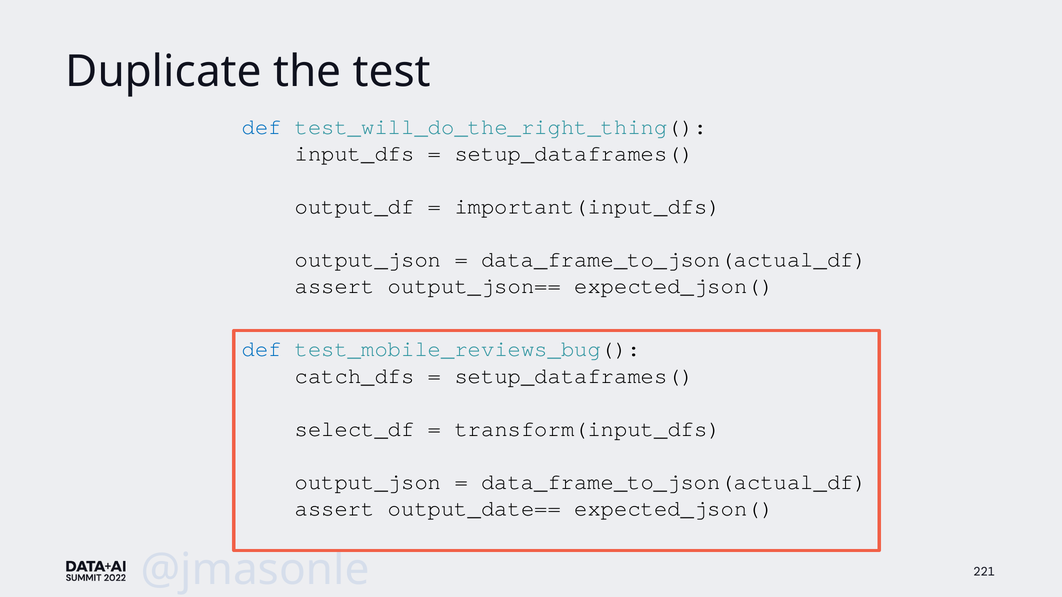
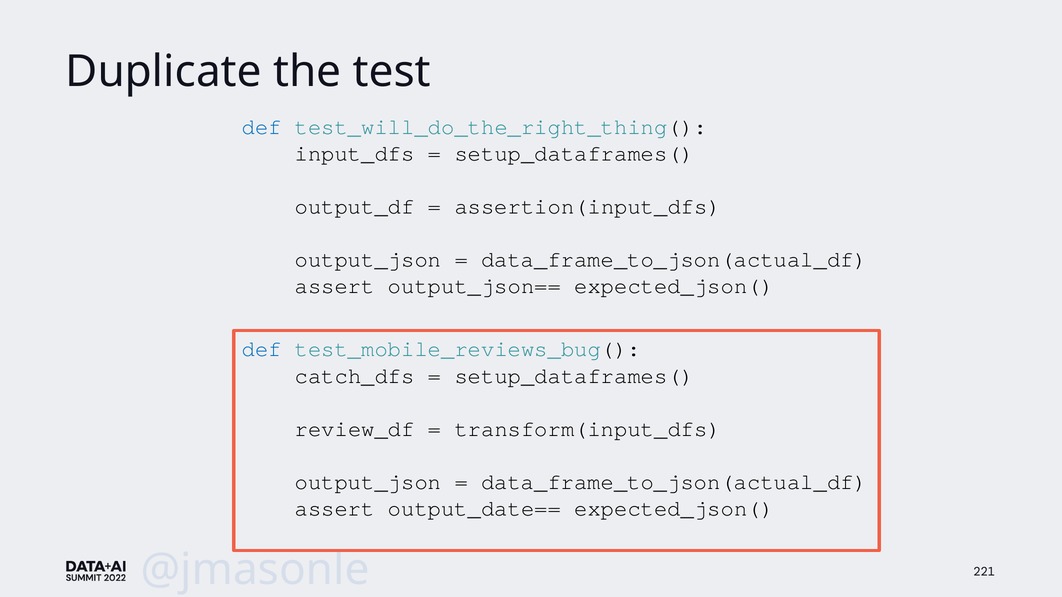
important(input_dfs: important(input_dfs -> assertion(input_dfs (588, 207)
select_df: select_df -> review_df (355, 429)
